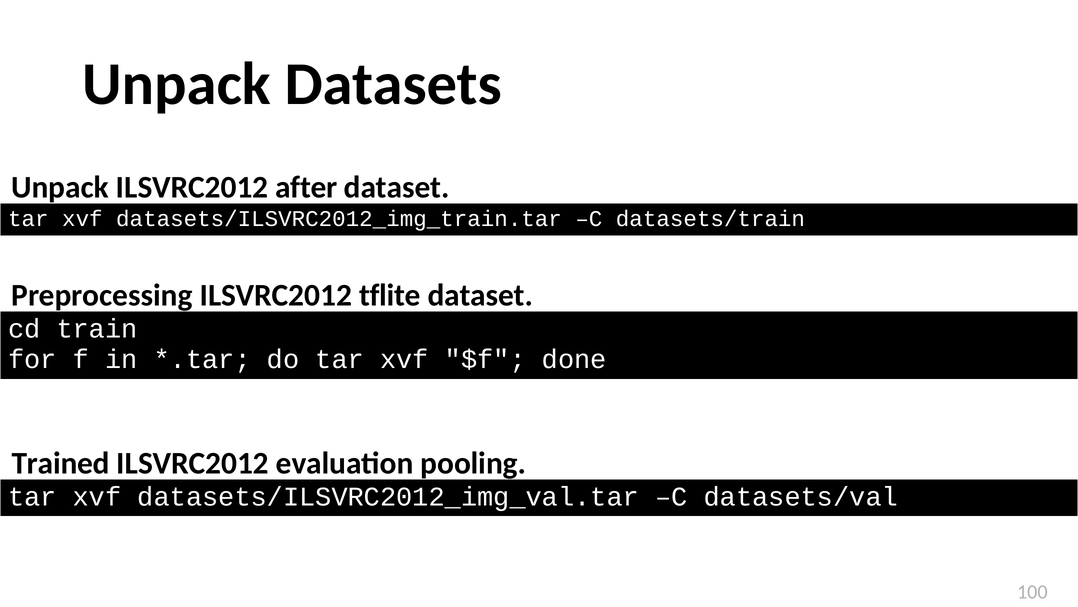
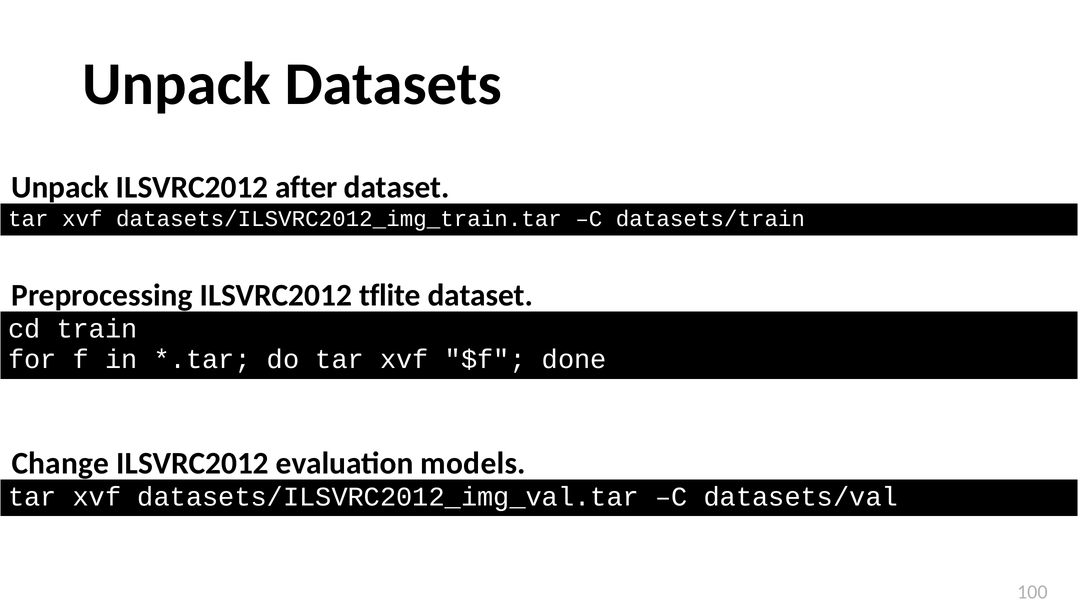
Trained: Trained -> Change (60, 463)
pooling: pooling -> models (473, 463)
